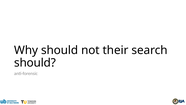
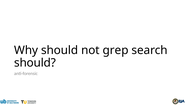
their: their -> grep (116, 50)
